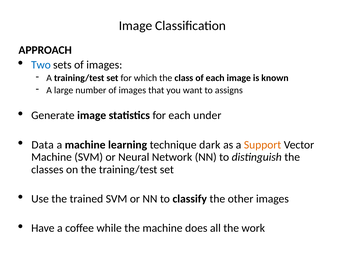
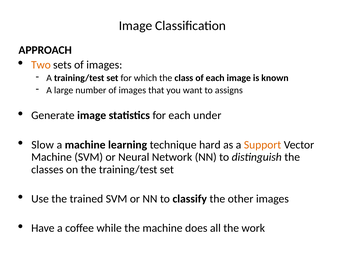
Two colour: blue -> orange (41, 65)
Data: Data -> Slow (43, 145)
dark: dark -> hard (210, 145)
